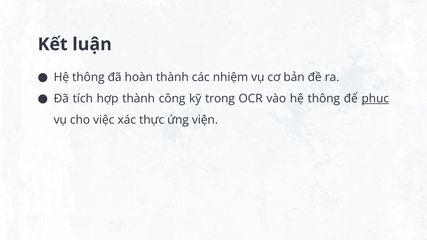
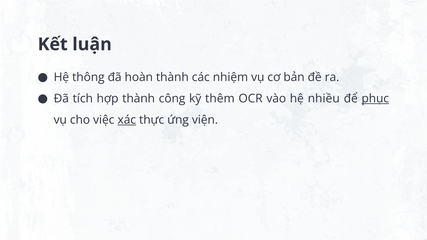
trong: trong -> thêm (220, 99)
vào hệ thông: thông -> nhiều (324, 99)
xác underline: none -> present (127, 120)
